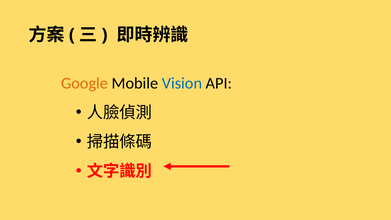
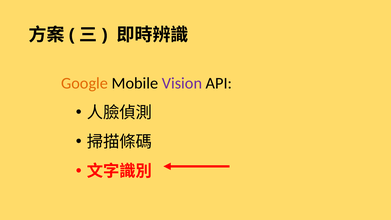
Vision colour: blue -> purple (182, 83)
